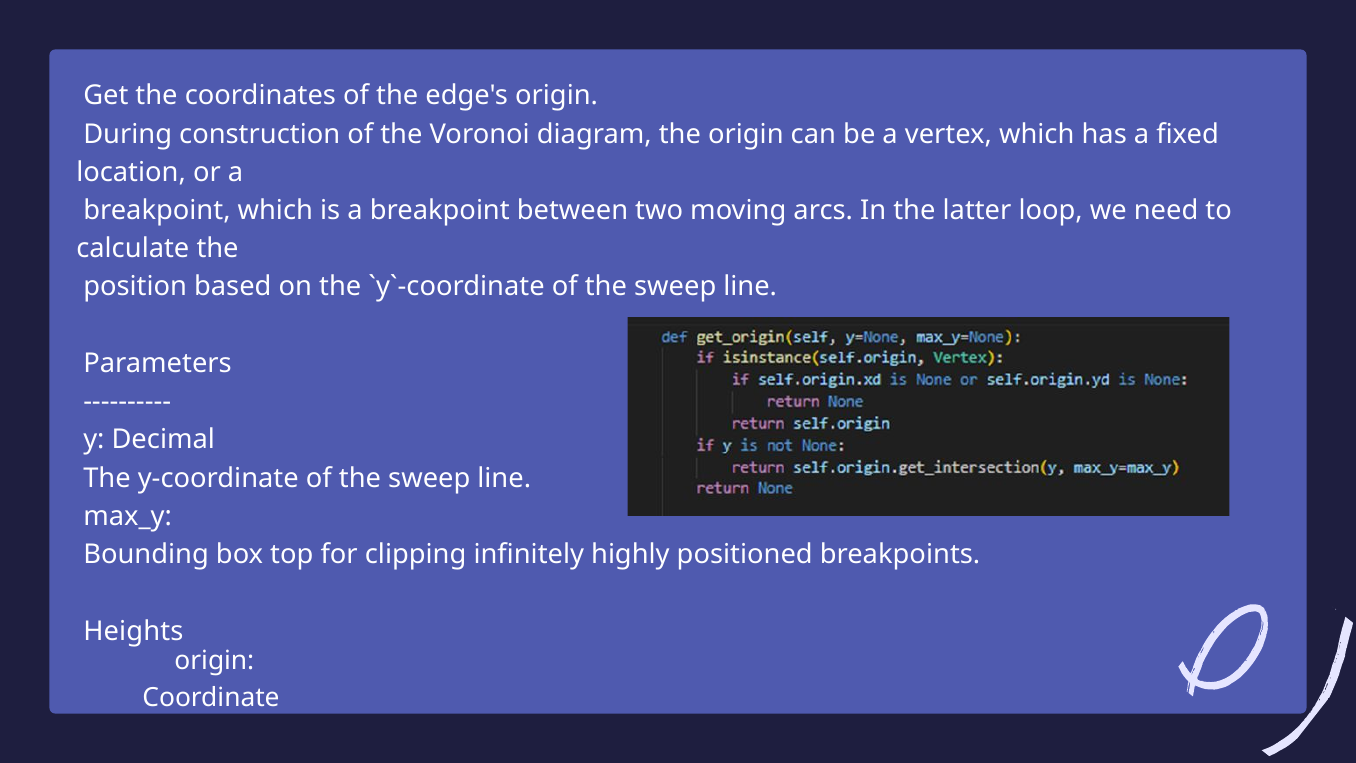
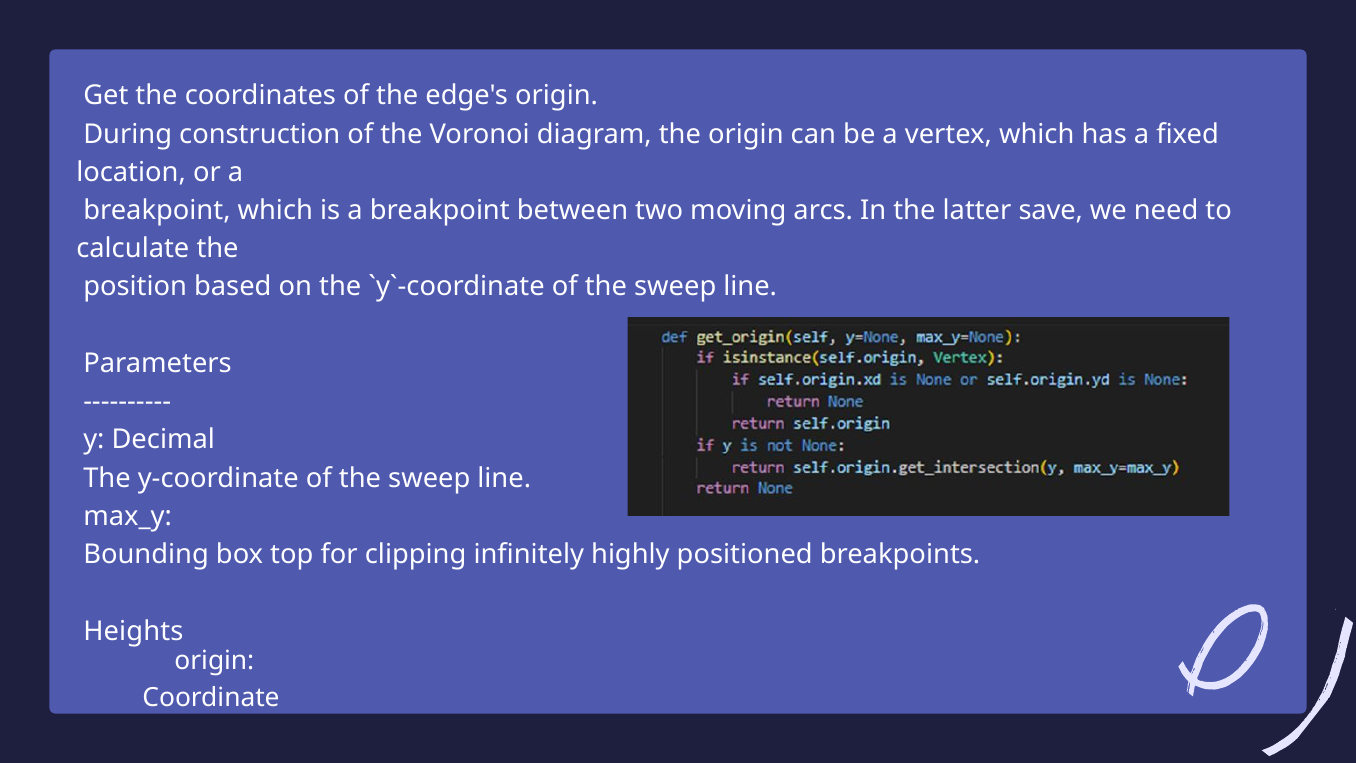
loop: loop -> save (1051, 210)
